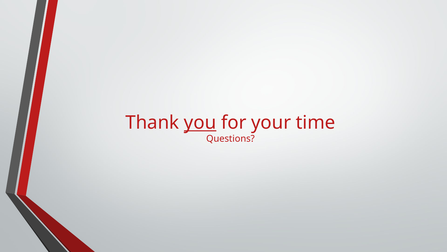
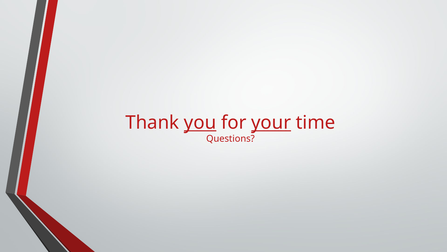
your underline: none -> present (271, 122)
